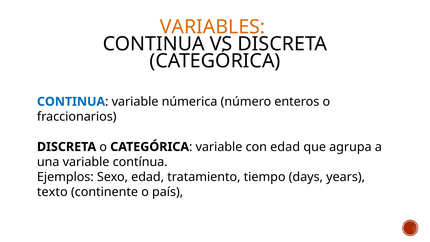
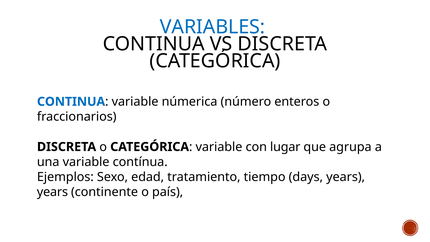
VARIABLES colour: orange -> blue (213, 27)
con edad: edad -> lugar (285, 147)
texto: texto -> years (52, 192)
